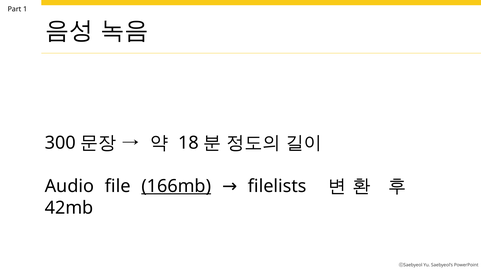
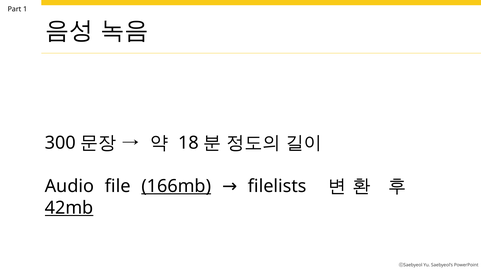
42mb underline: none -> present (69, 207)
